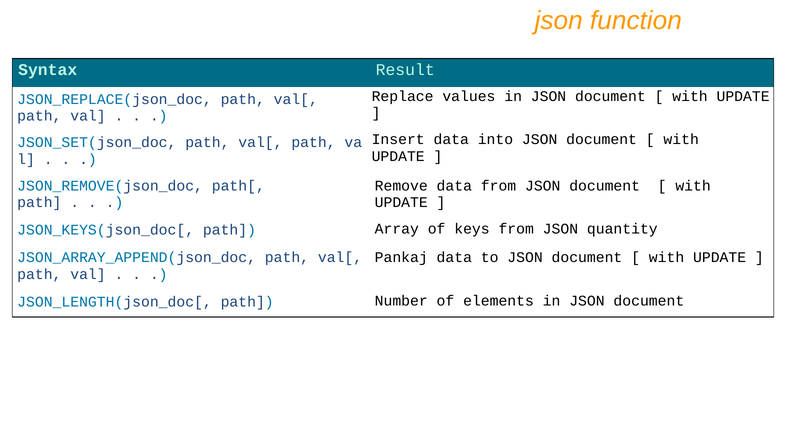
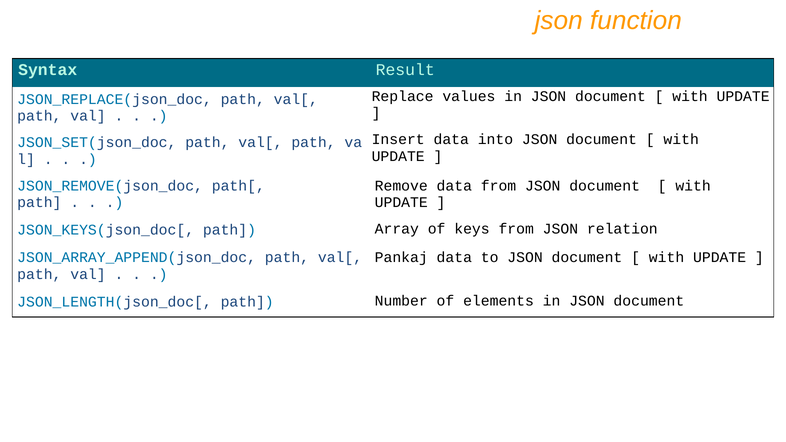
quantity: quantity -> relation (622, 229)
